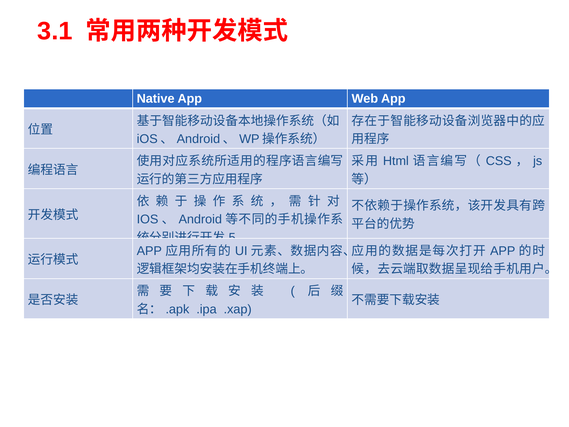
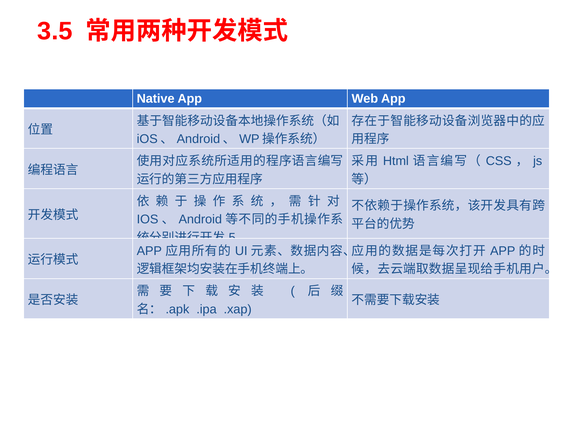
3.1: 3.1 -> 3.5 (55, 31)
